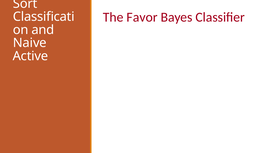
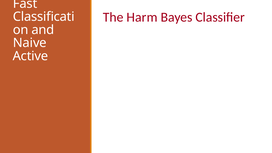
Sort: Sort -> Fast (25, 4)
Favor: Favor -> Harm (142, 17)
